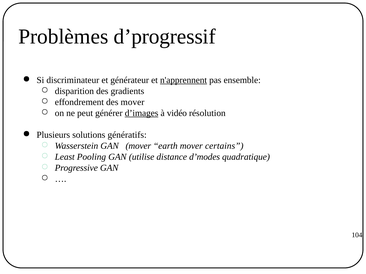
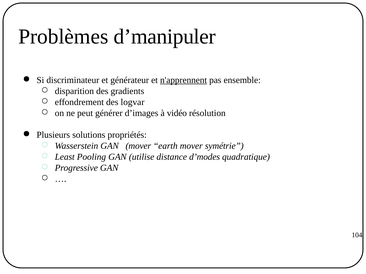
d’progressif: d’progressif -> d’manipuler (165, 37)
des mover: mover -> logvar (133, 102)
d’images underline: present -> none (142, 113)
génératifs: génératifs -> propriétés (127, 135)
certains: certains -> symétrie (224, 146)
